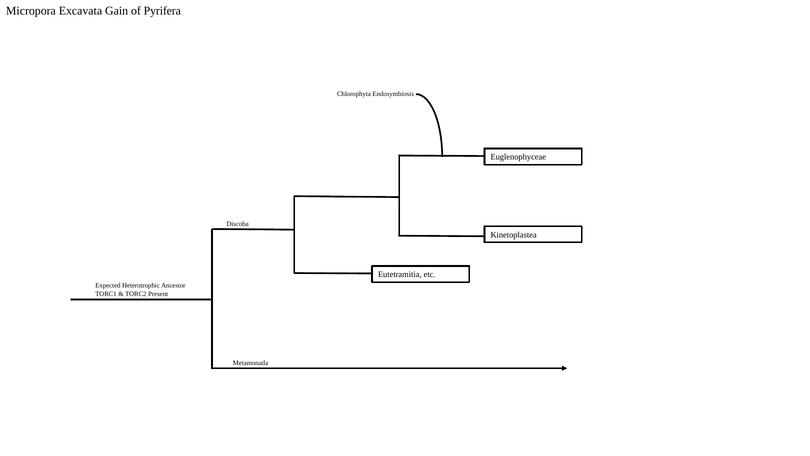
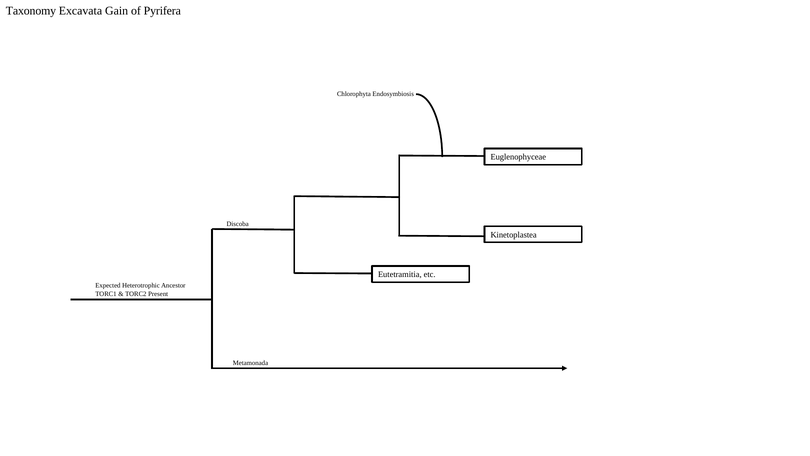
Micropora: Micropora -> Taxonomy (31, 11)
